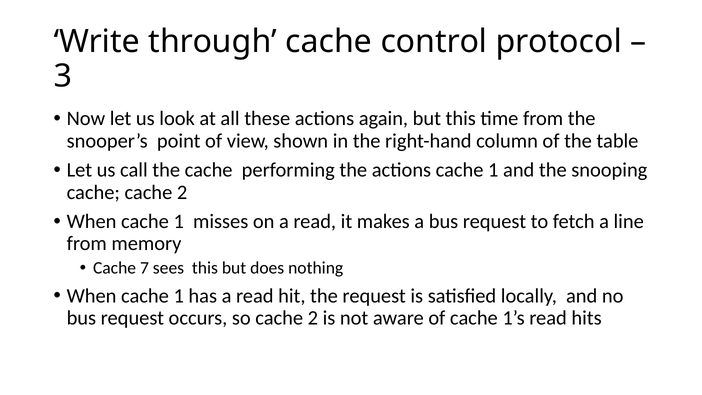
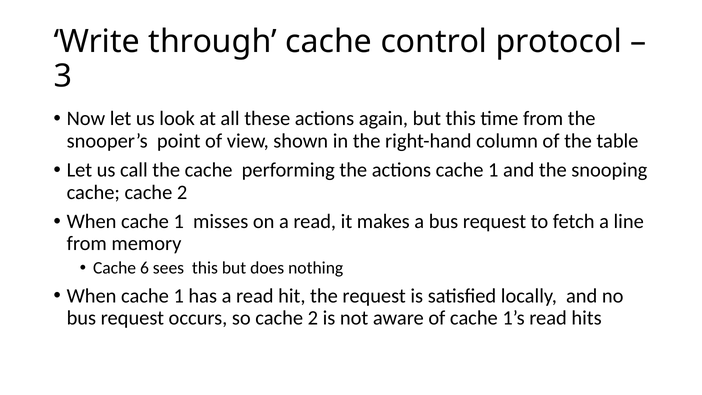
7: 7 -> 6 (144, 268)
